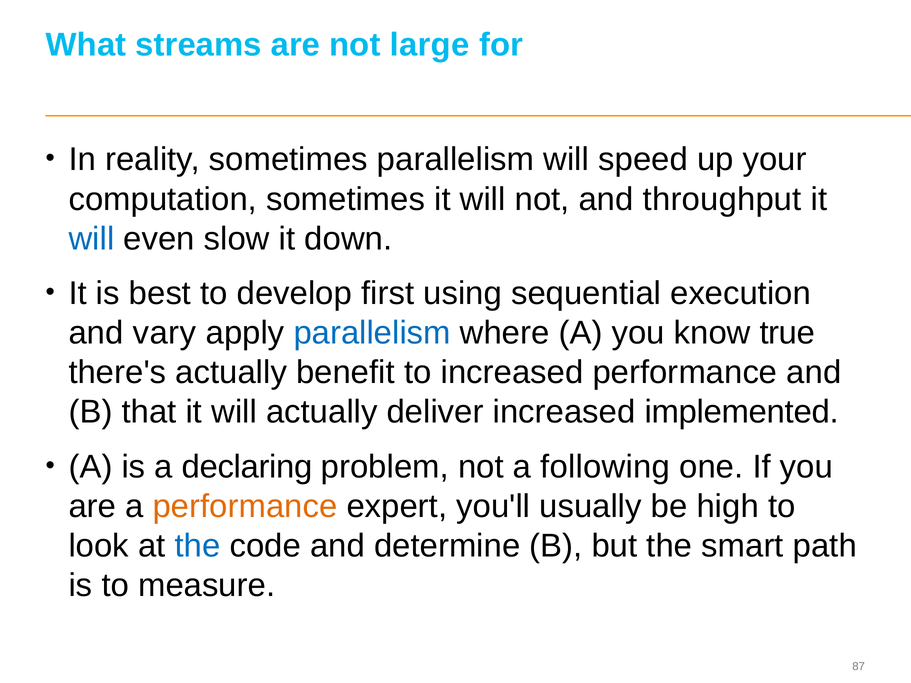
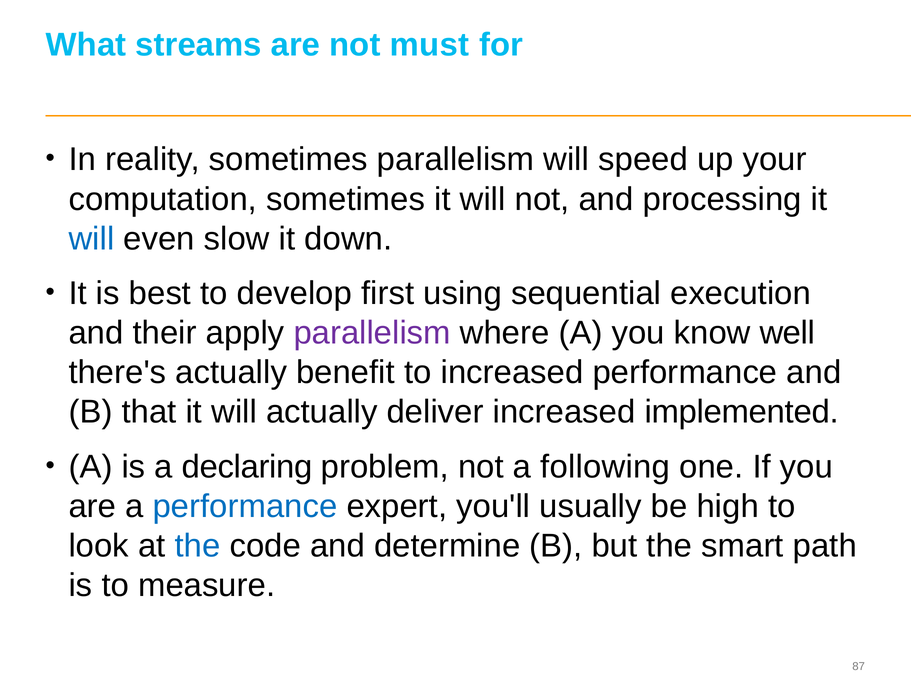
large: large -> must (430, 45)
throughput: throughput -> processing (722, 199)
vary: vary -> their (165, 333)
parallelism colour: blue -> purple (372, 333)
true: true -> well (787, 333)
performance colour: orange -> blue (245, 507)
